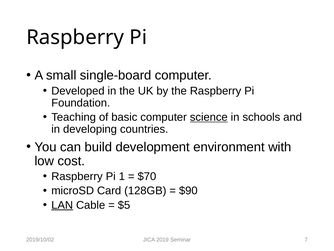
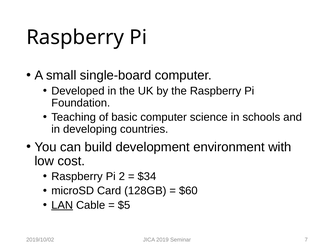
science underline: present -> none (209, 117)
1: 1 -> 2 (122, 176)
$70: $70 -> $34 (147, 176)
$90: $90 -> $60 (188, 190)
